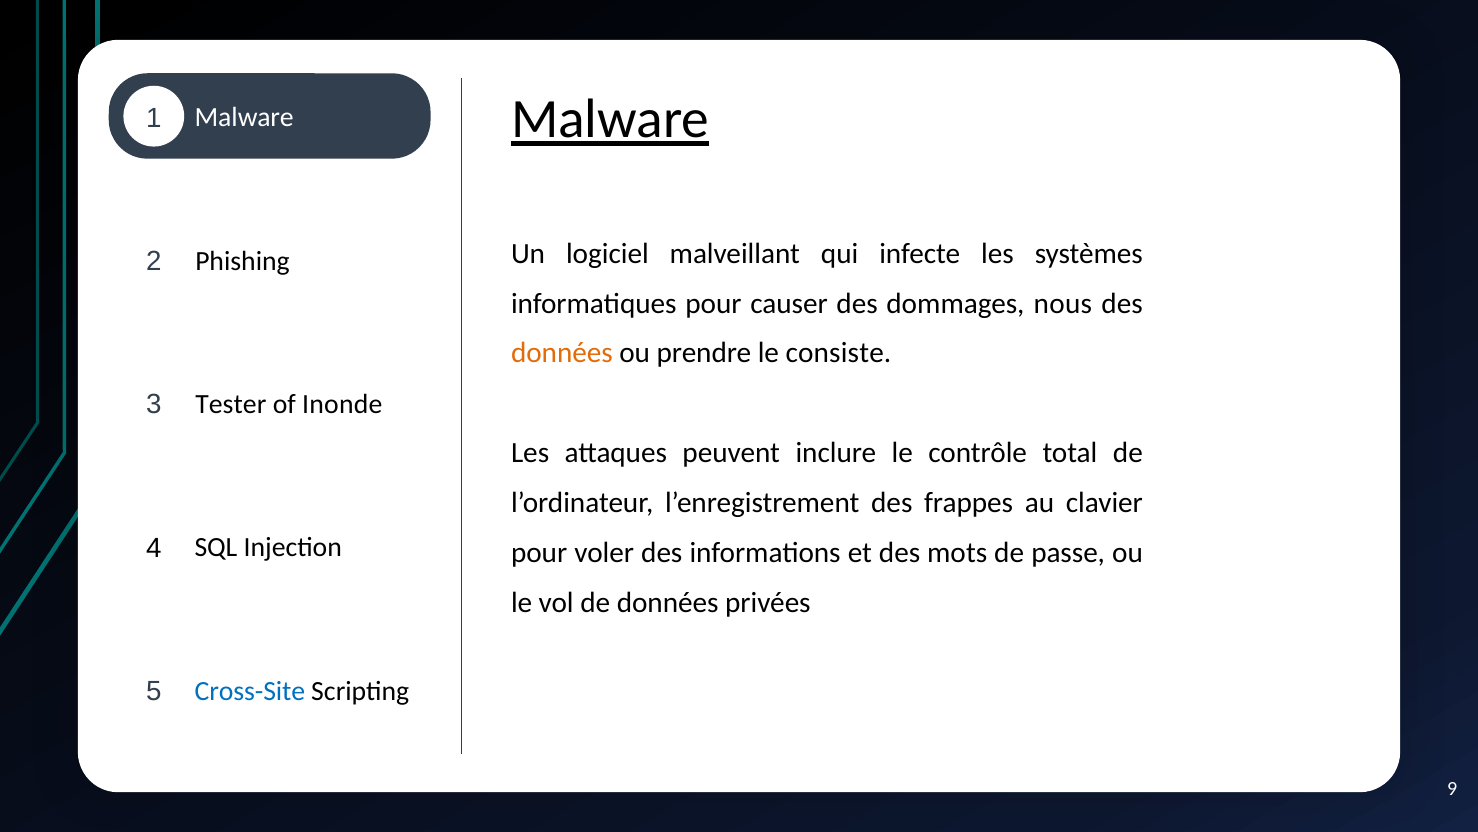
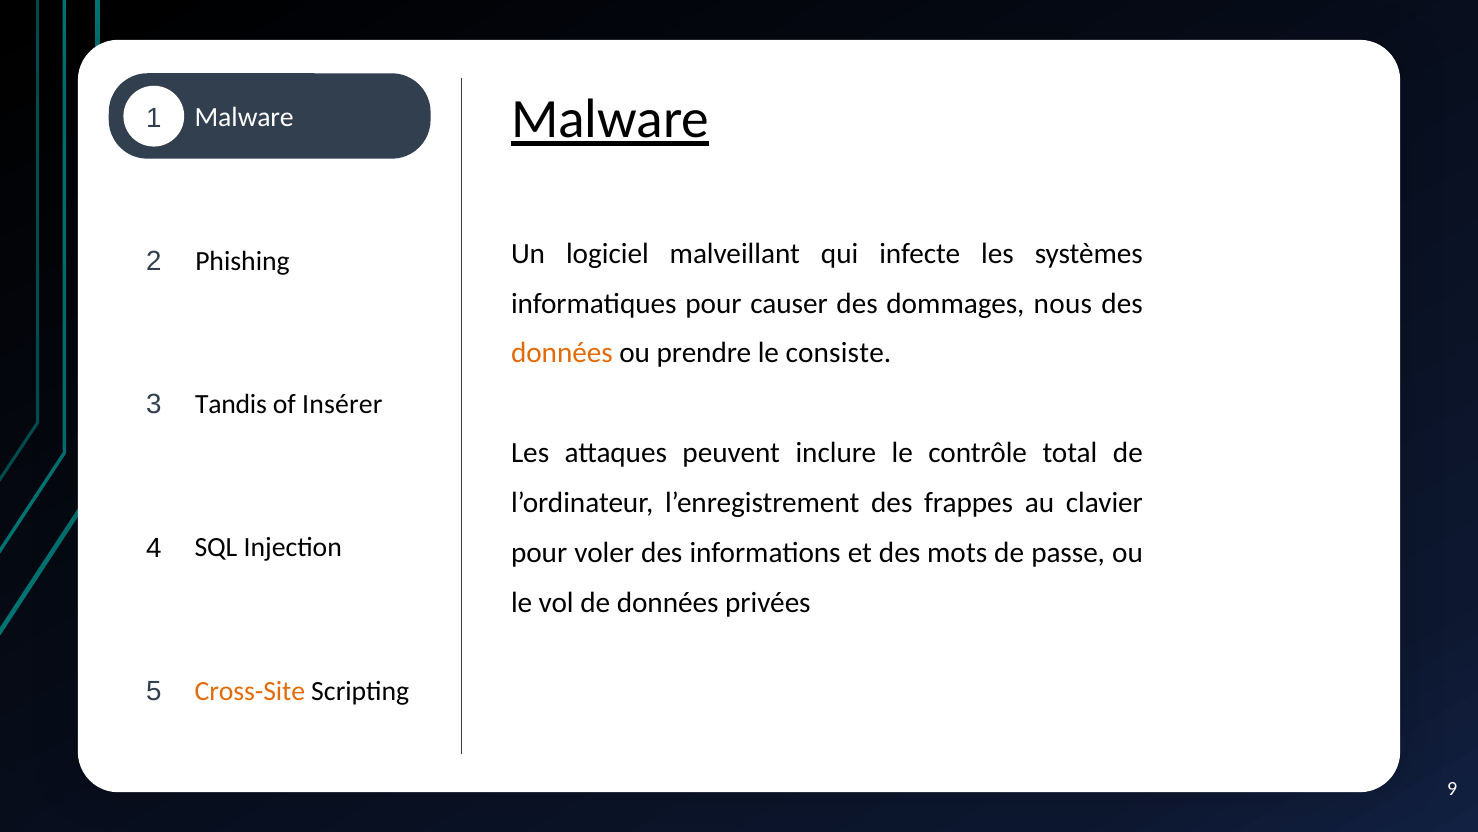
Tester: Tester -> Tandis (231, 404)
Inonde: Inonde -> Insérer (342, 404)
Cross-Site colour: blue -> orange (250, 691)
